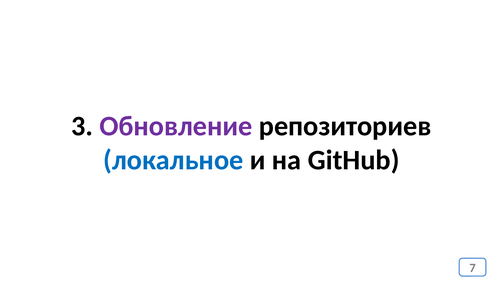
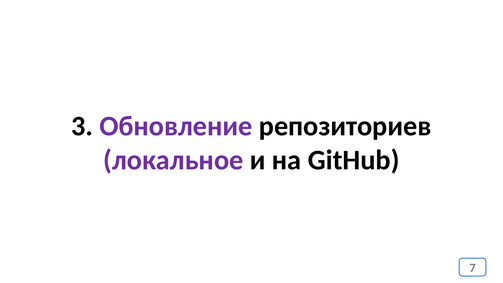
локальное colour: blue -> purple (173, 160)
